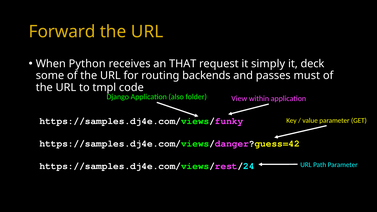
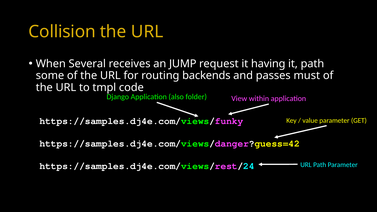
Forward: Forward -> Collision (62, 32)
Python: Python -> Several (87, 64)
THAT: THAT -> JUMP (183, 64)
simply: simply -> having (268, 64)
it deck: deck -> path (312, 64)
